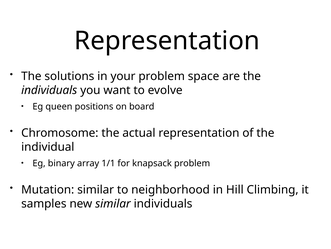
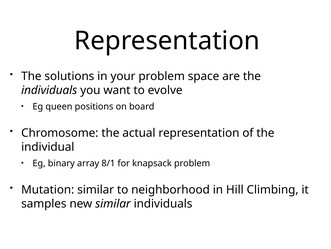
1/1: 1/1 -> 8/1 (108, 163)
